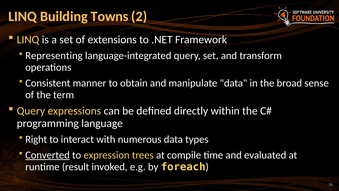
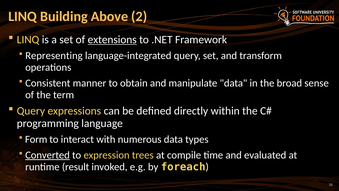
Towns: Towns -> Above (110, 16)
extensions underline: none -> present (112, 40)
Right: Right -> Form (36, 139)
